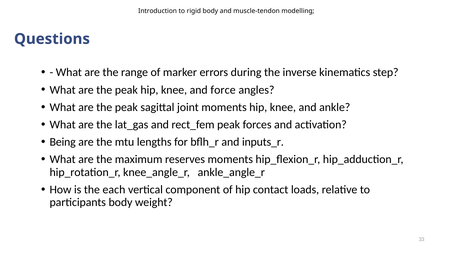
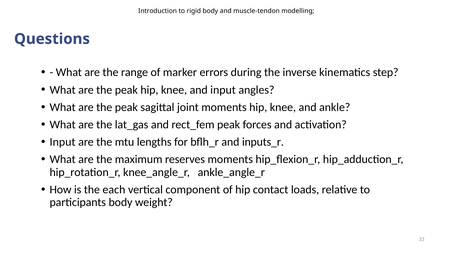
and force: force -> input (223, 90)
Being: Being -> Input (63, 142)
